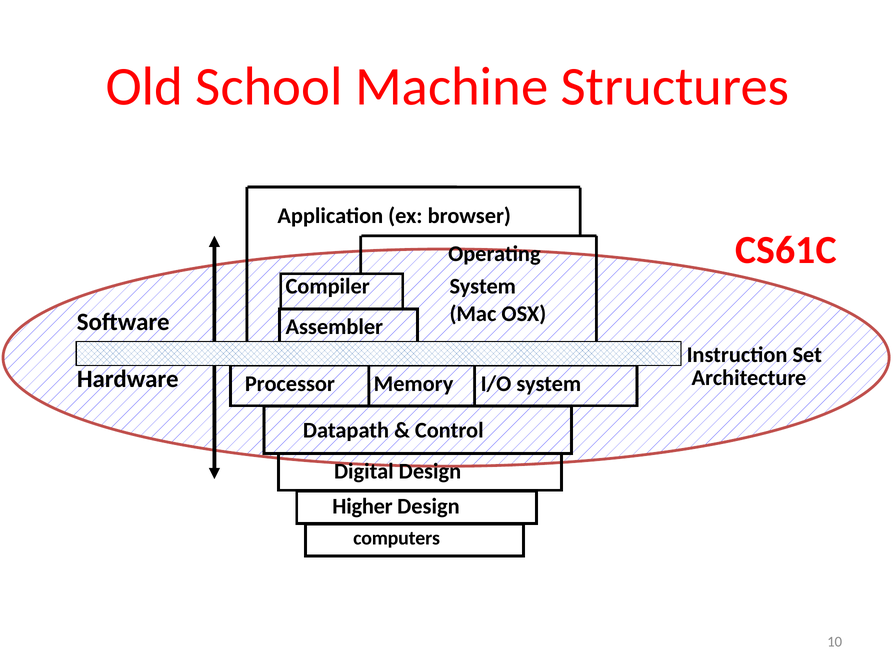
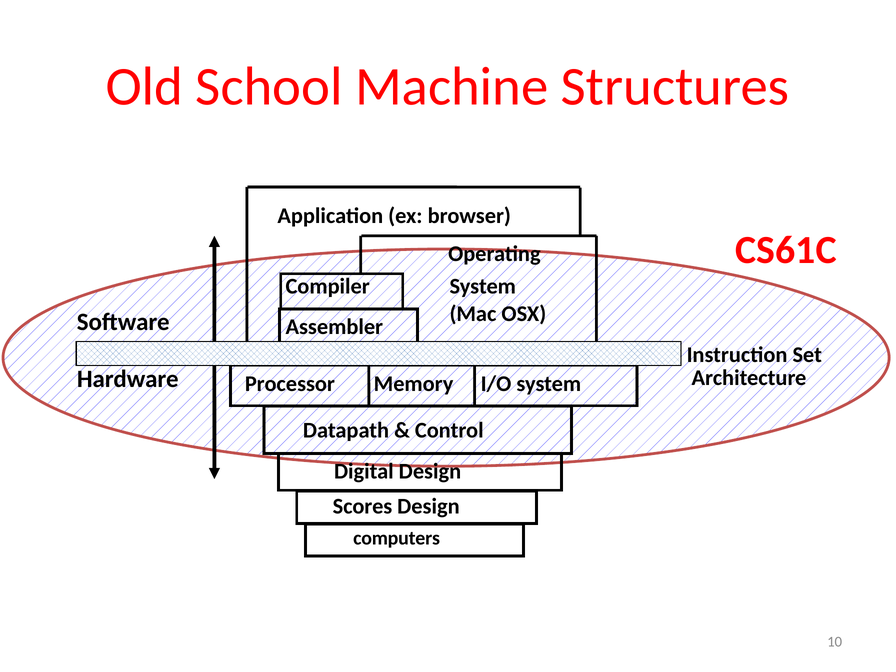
Higher: Higher -> Scores (362, 506)
